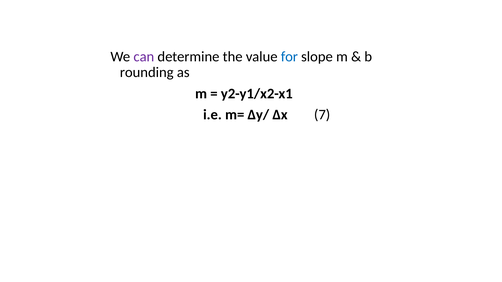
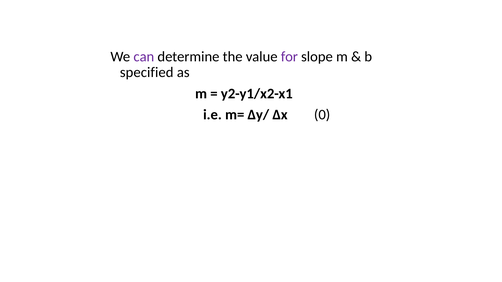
for colour: blue -> purple (289, 57)
rounding: rounding -> specified (147, 73)
7: 7 -> 0 (322, 115)
